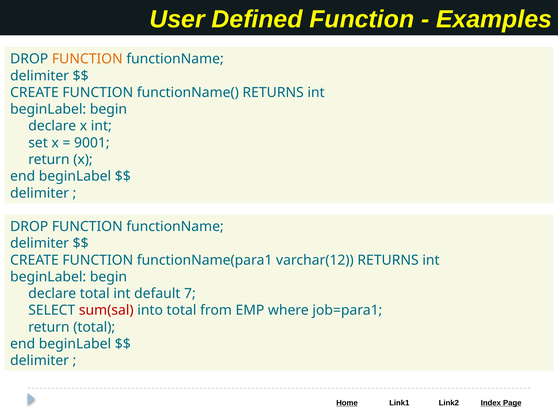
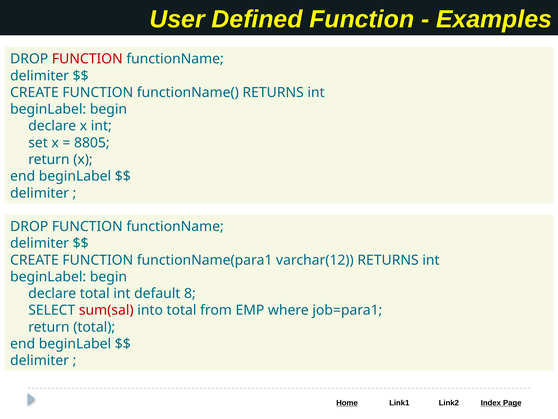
FUNCTION colour: orange -> red (87, 59)
9001: 9001 -> 8805 (92, 143)
7: 7 -> 8 (190, 293)
